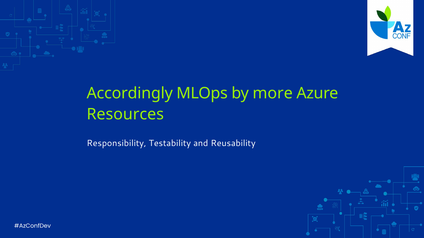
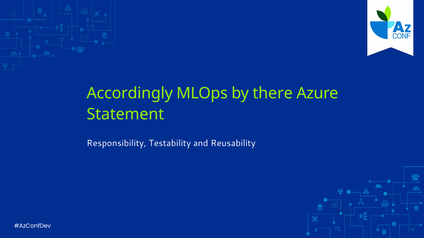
more: more -> there (273, 93)
Resources: Resources -> Statement (125, 114)
